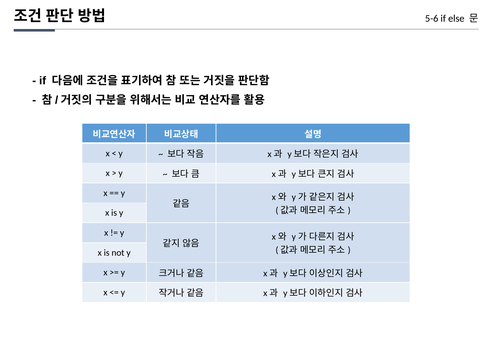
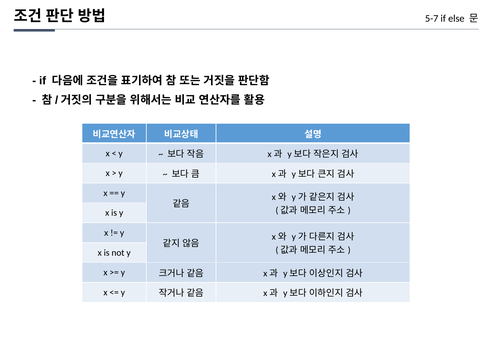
5-6: 5-6 -> 5-7 (432, 19)
